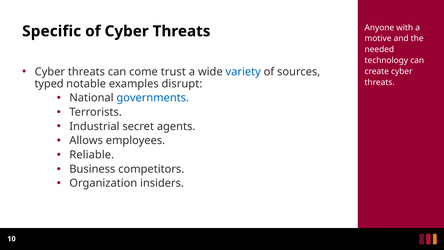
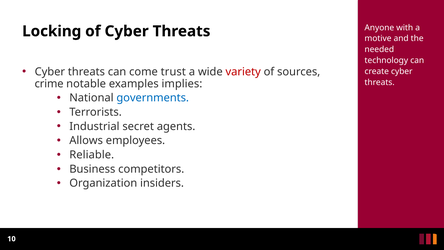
Specific: Specific -> Locking (52, 31)
variety colour: blue -> red (243, 72)
typed: typed -> crime (49, 84)
disrupt: disrupt -> implies (182, 84)
